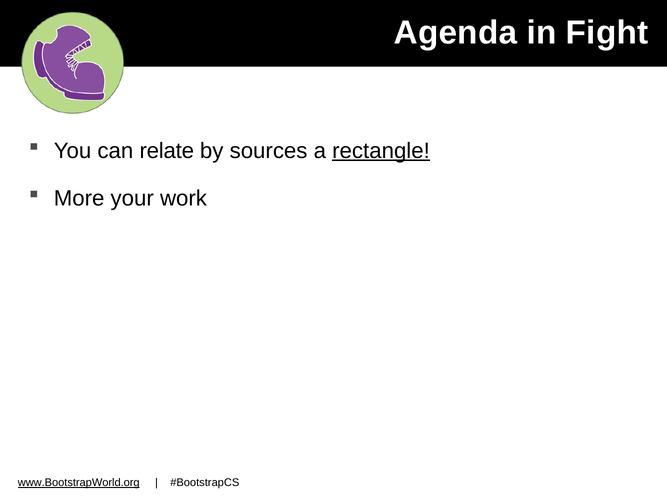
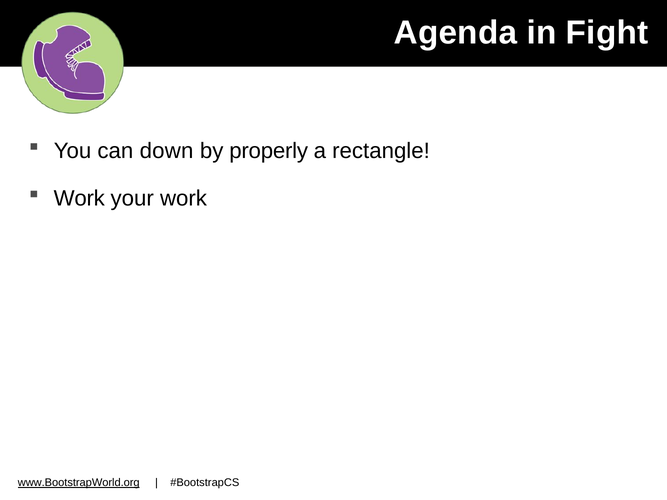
relate: relate -> down (167, 151)
sources: sources -> properly (269, 151)
rectangle underline: present -> none (381, 151)
More: More -> Work (79, 199)
